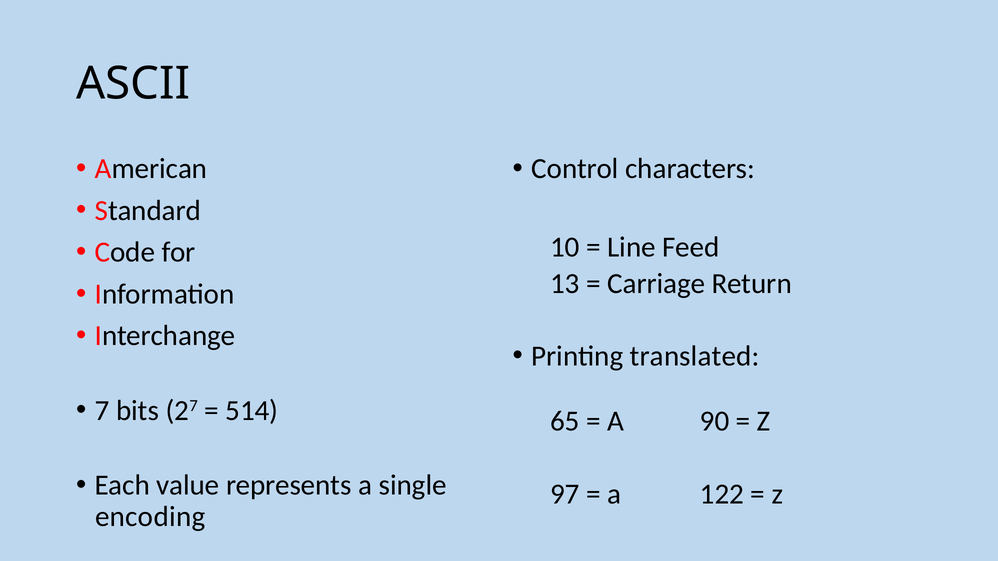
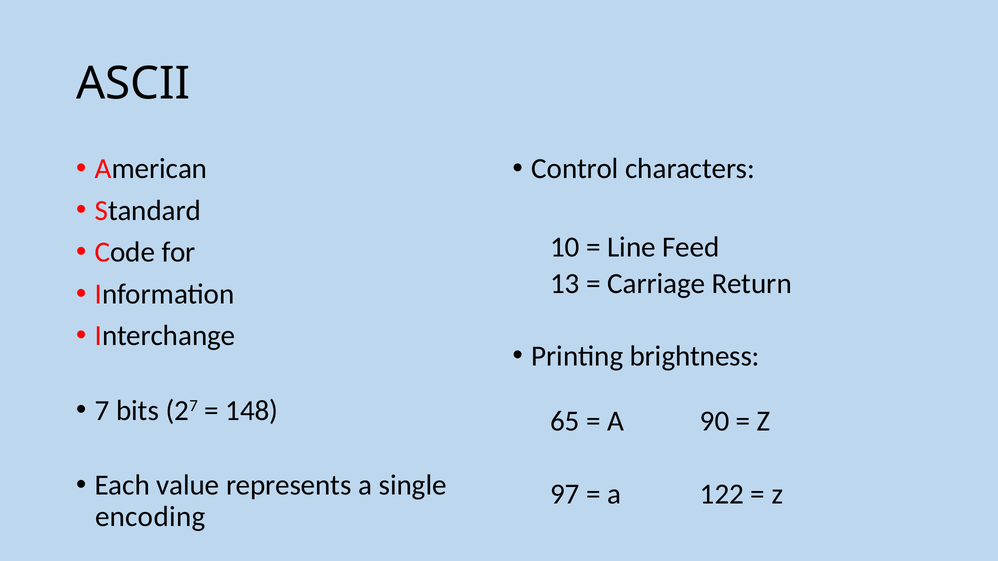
translated: translated -> brightness (695, 356)
514: 514 -> 148 (252, 411)
